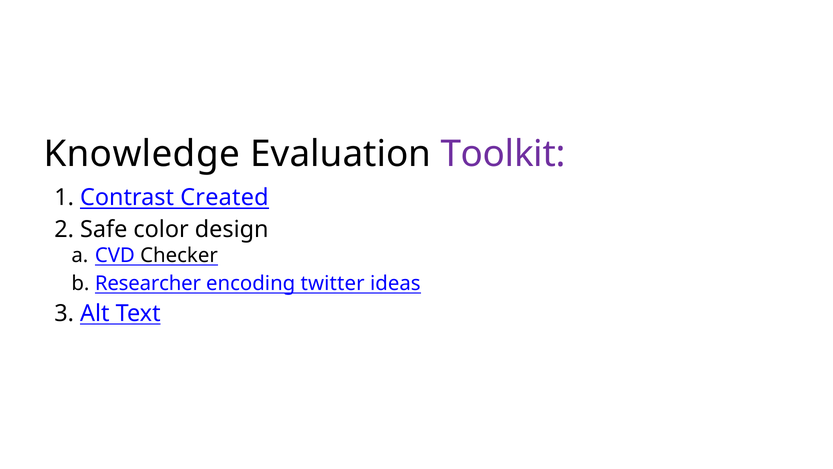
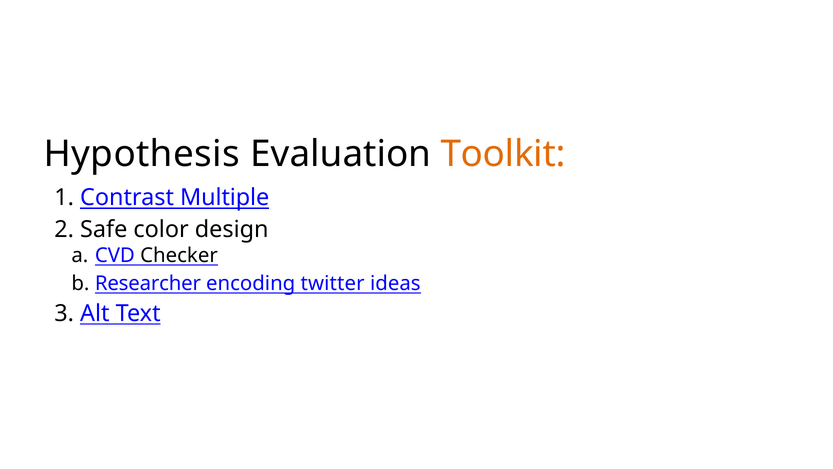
Knowledge: Knowledge -> Hypothesis (142, 154)
Toolkit colour: purple -> orange (503, 154)
Created: Created -> Multiple (225, 197)
